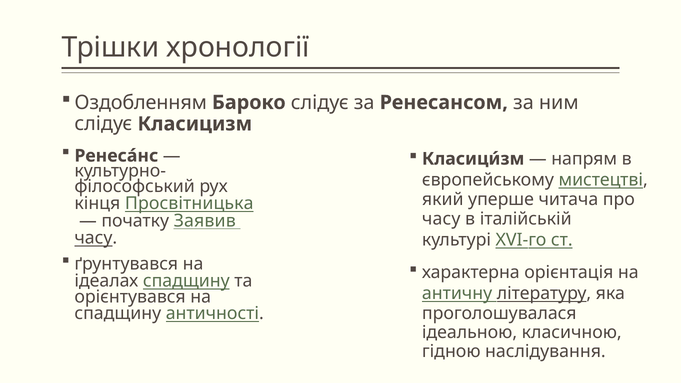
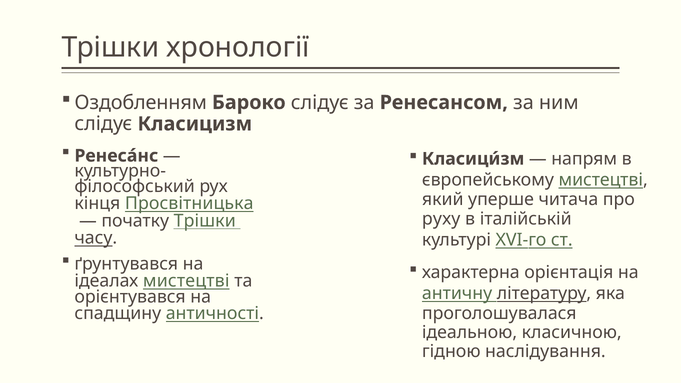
часу: часу -> руху (441, 219)
початку Заявив: Заявив -> Трішки (205, 221)
ідеалах спадщину: спадщину -> мистецтві (186, 281)
